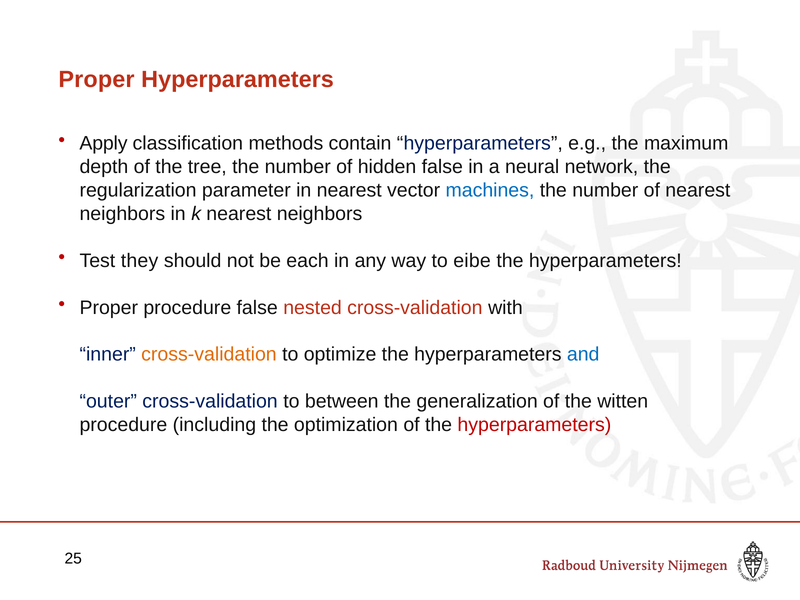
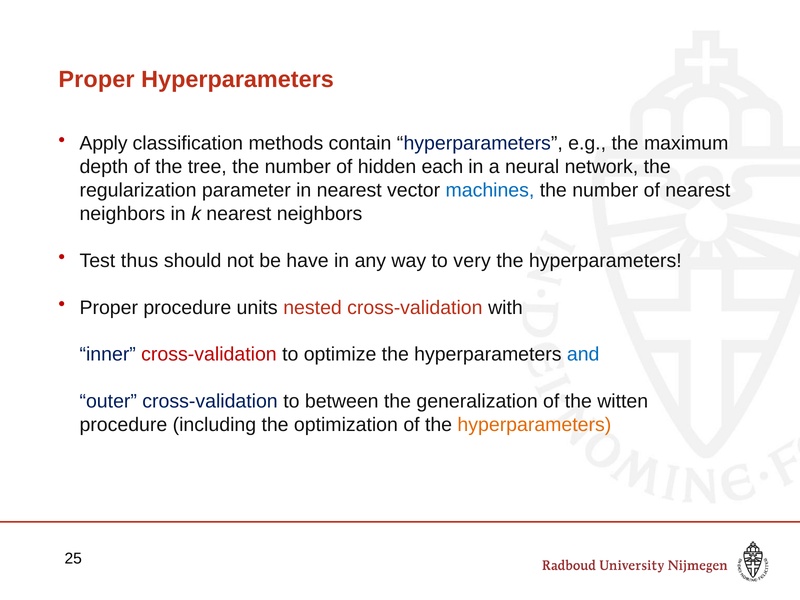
hidden false: false -> each (442, 167)
they: they -> thus (140, 261)
each: each -> have (308, 261)
to eibe: eibe -> very (472, 261)
procedure false: false -> units (257, 308)
cross-validation colour: orange -> red (209, 354)
hyperparameters colour: red -> orange (534, 425)
